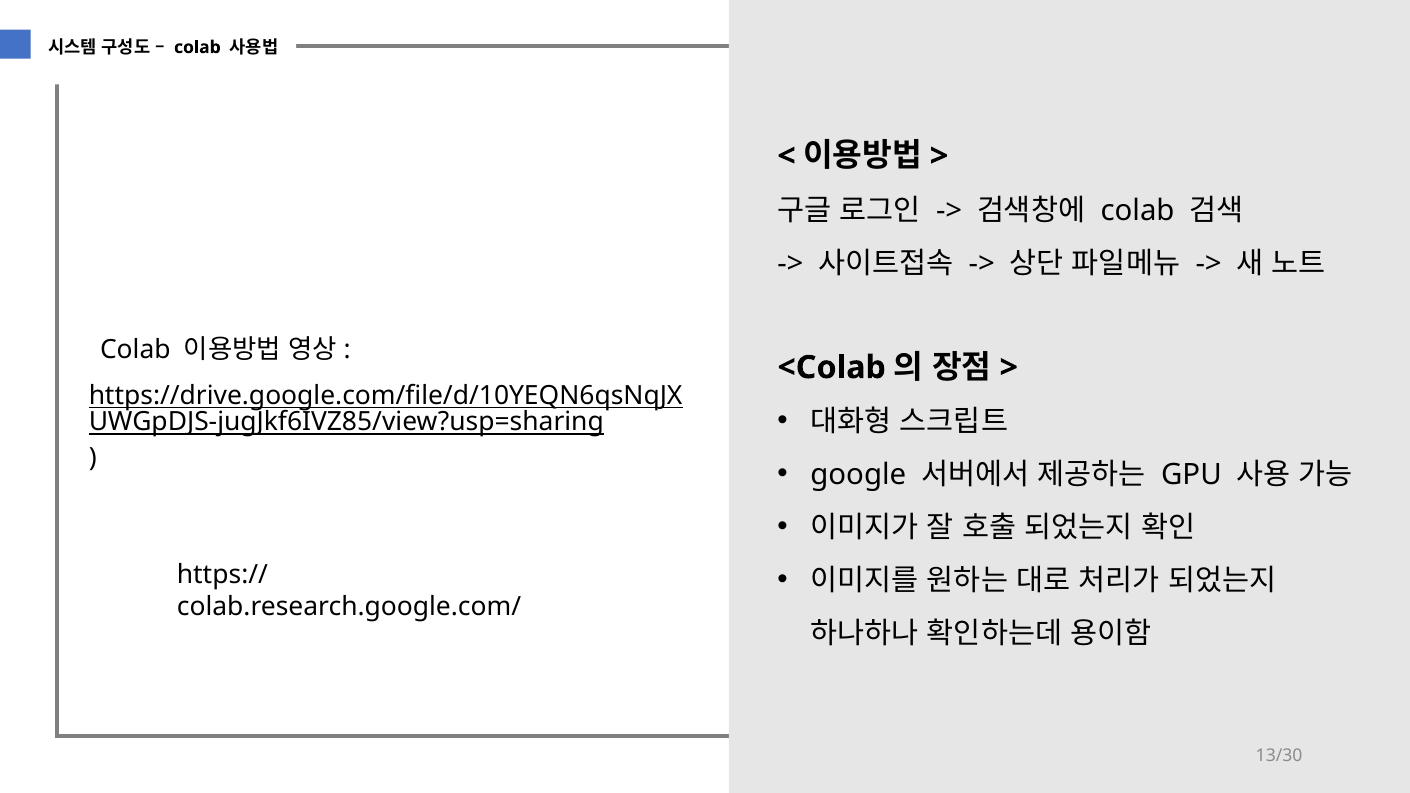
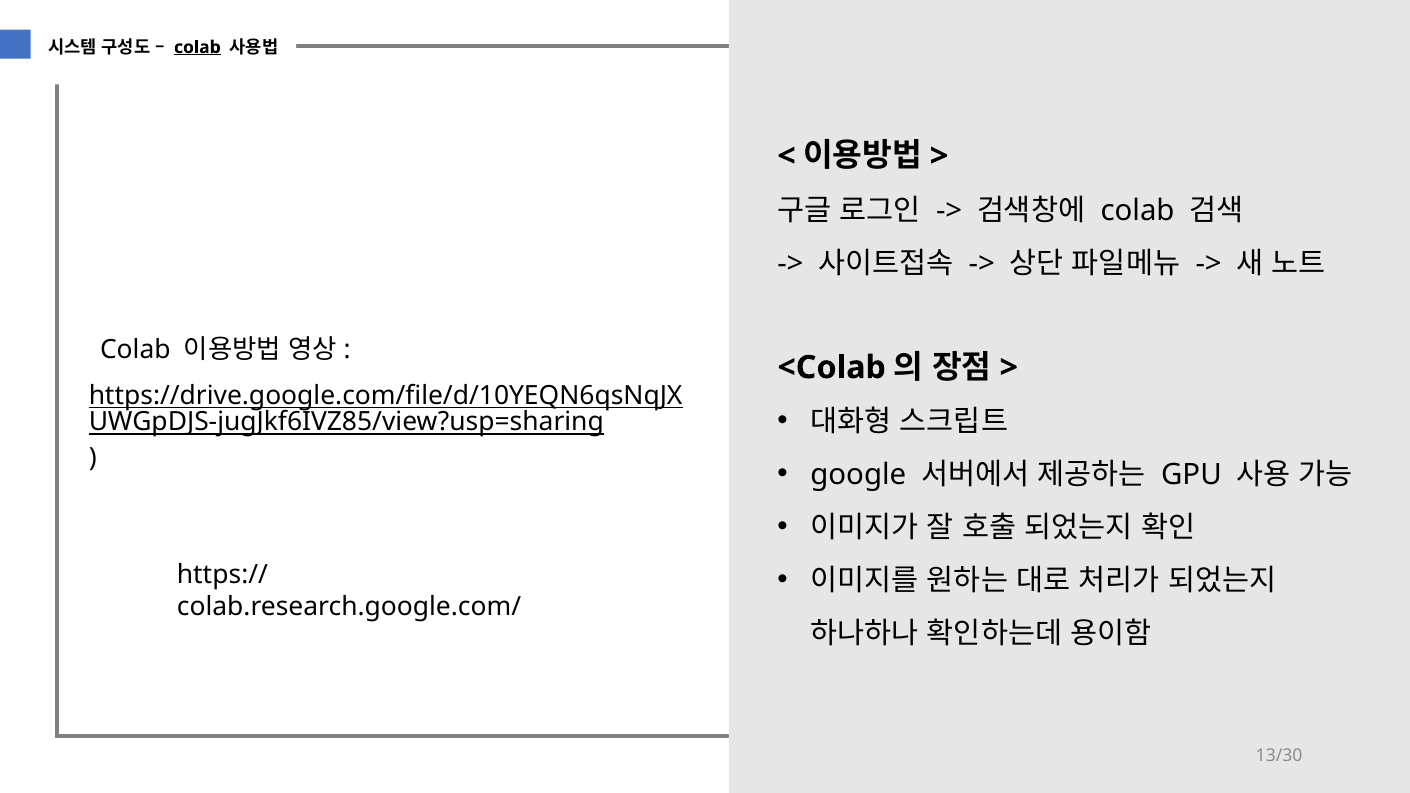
colab underline: none -> present (197, 47)
